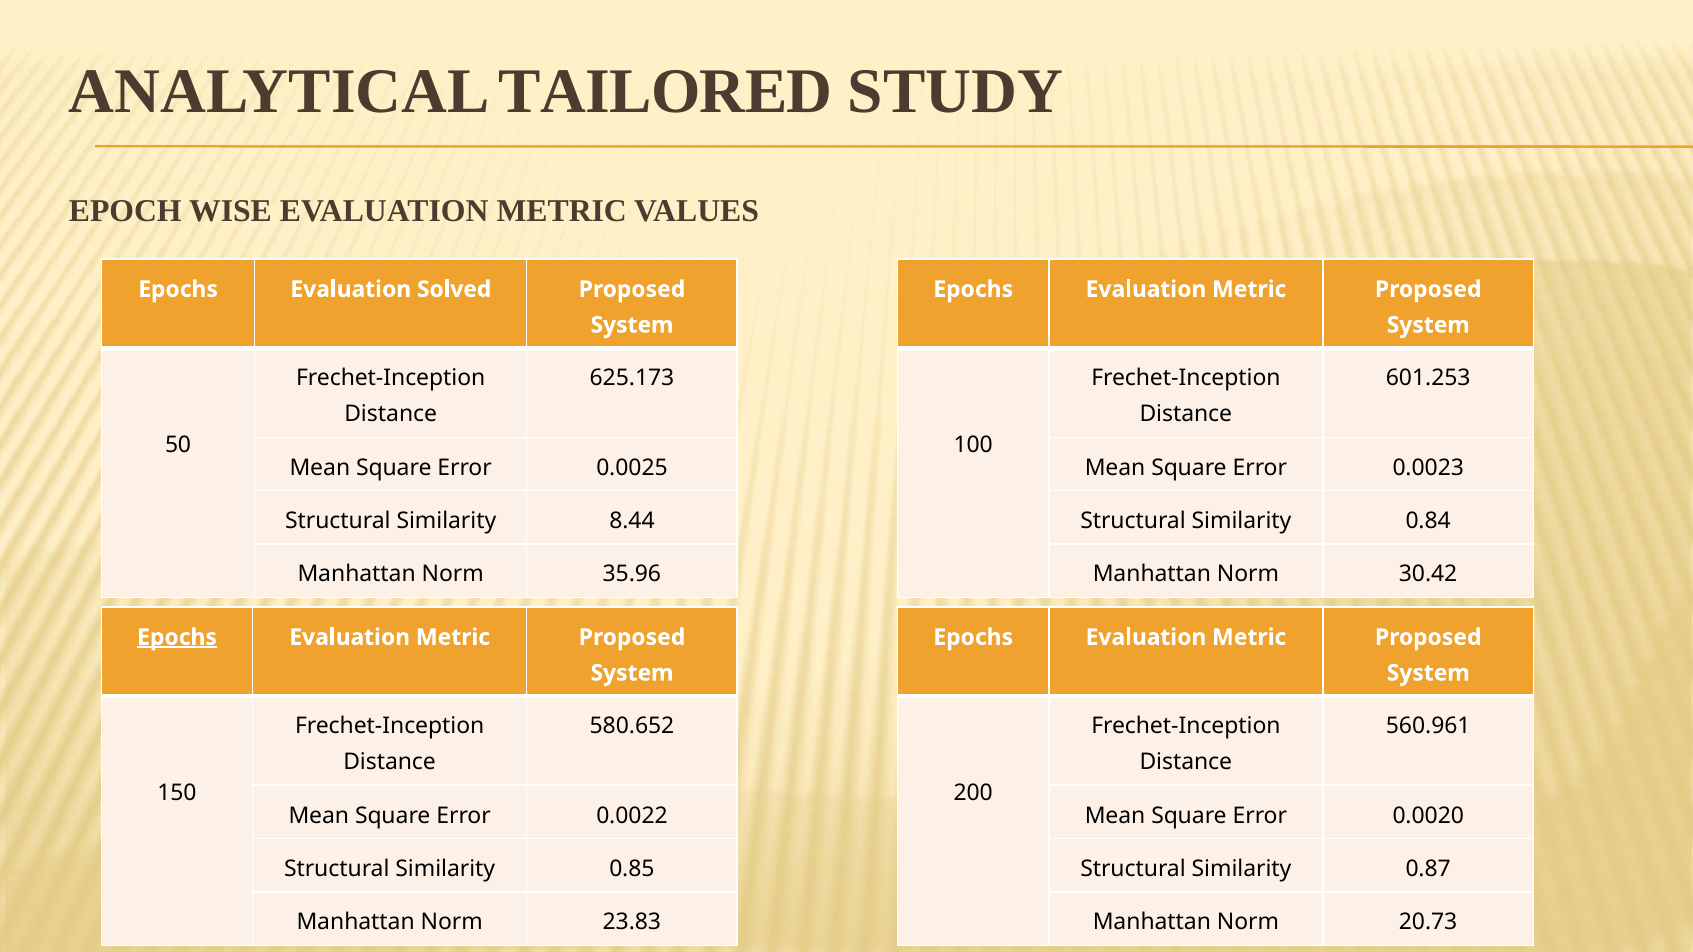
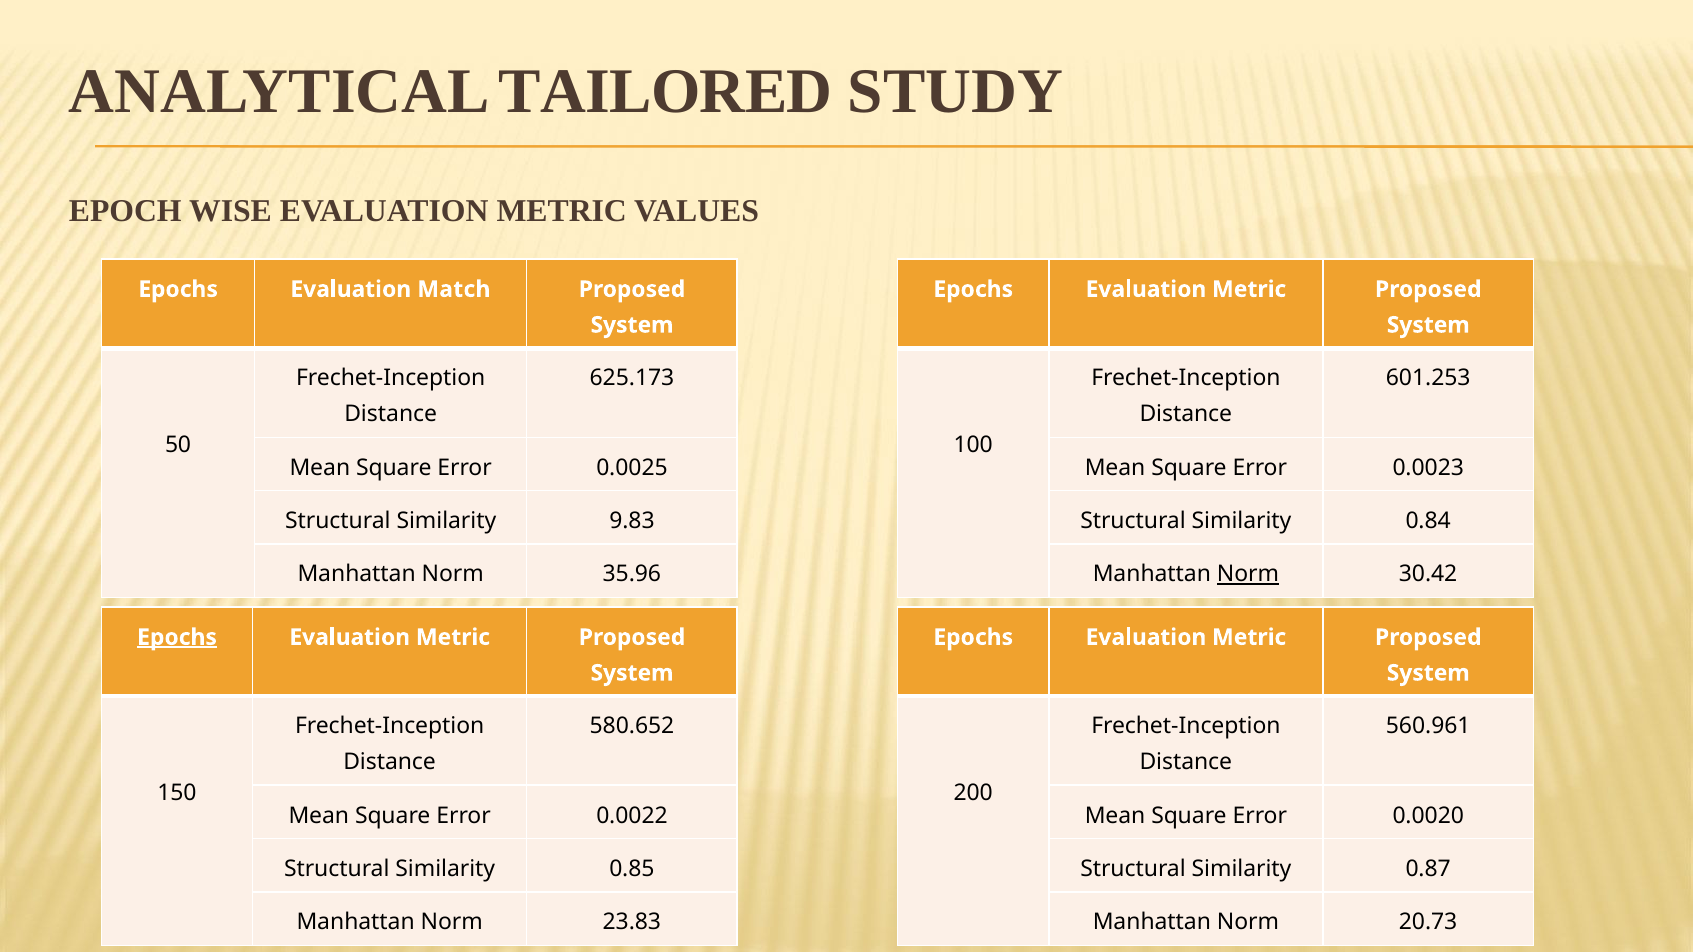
Solved: Solved -> Match (454, 289)
8.44: 8.44 -> 9.83 (632, 521)
Norm underline: none -> present (1248, 574)
